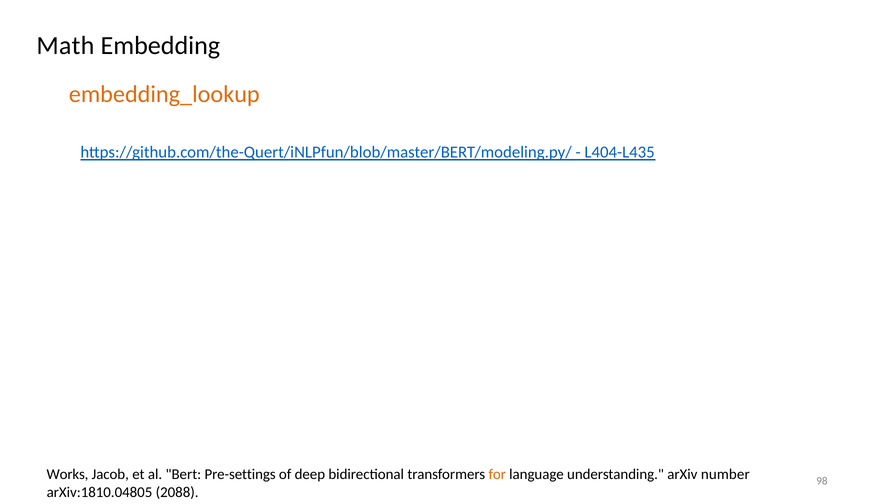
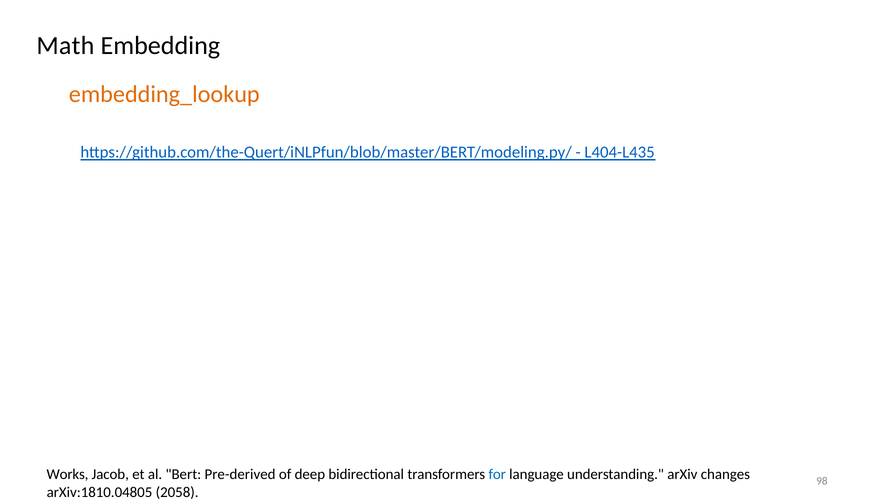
Pre-settings: Pre-settings -> Pre-derived (240, 474)
for colour: orange -> blue (497, 474)
number: number -> changes (725, 474)
2088: 2088 -> 2058 (177, 492)
